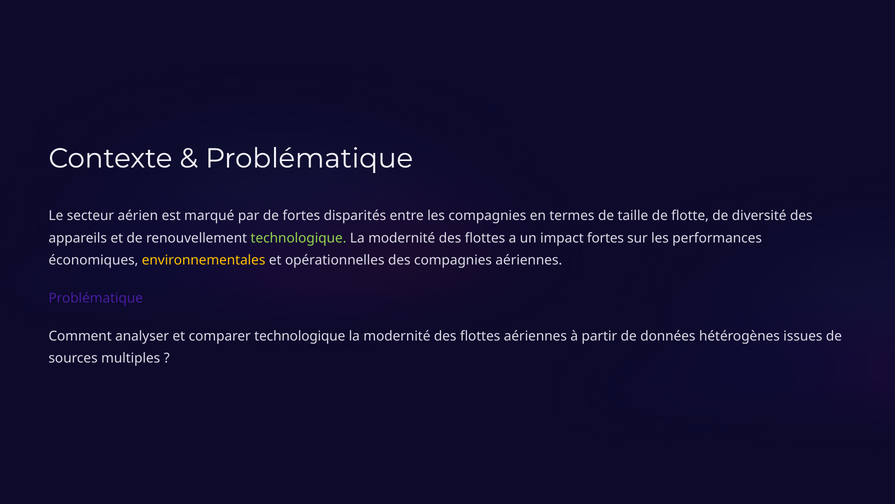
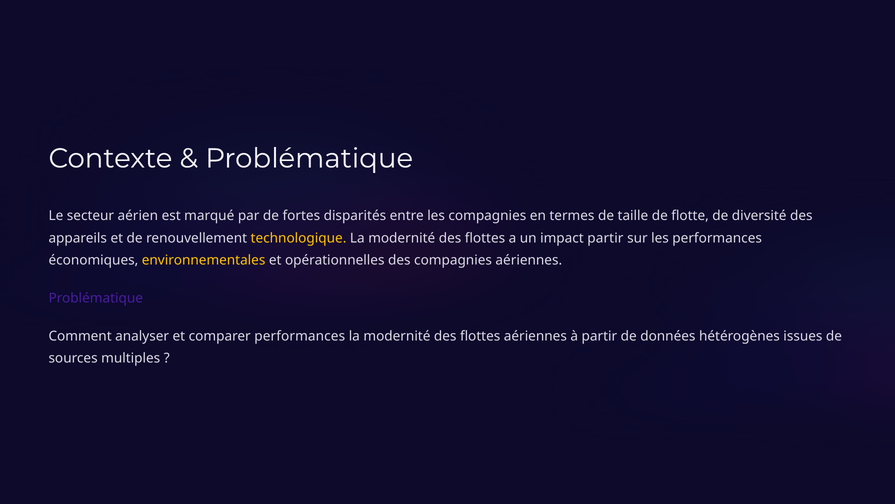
technologique colour: light green -> yellow (299, 238)
impact fortes: fortes -> partir (605, 238)
comparer technologique: technologique -> performances (300, 336)
